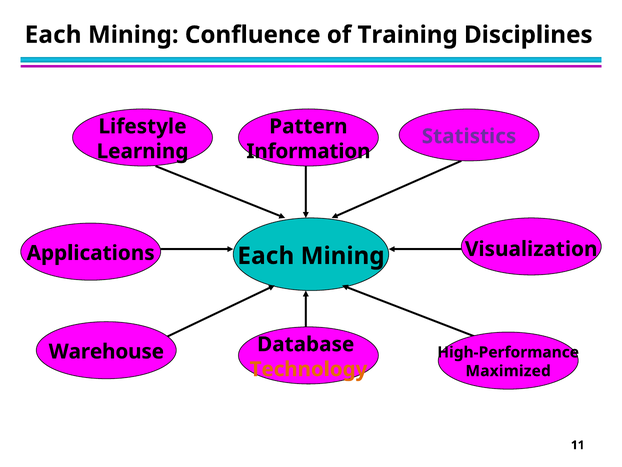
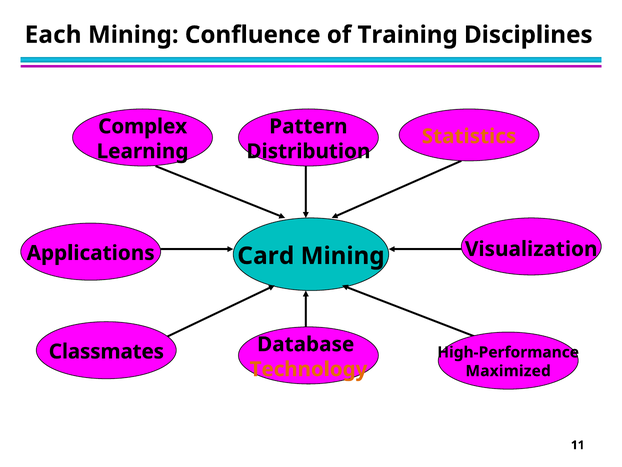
Lifestyle: Lifestyle -> Complex (143, 126)
Statistics colour: purple -> orange (469, 136)
Information: Information -> Distribution (308, 151)
Each: Each -> Card (266, 256)
Warehouse: Warehouse -> Classmates (106, 351)
